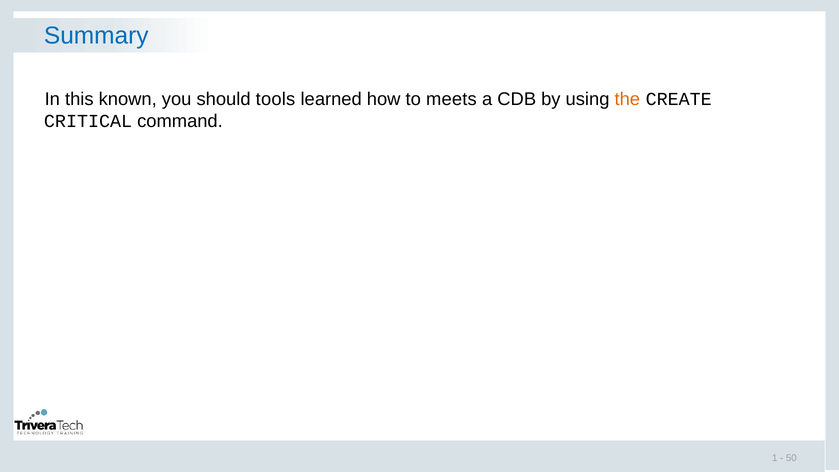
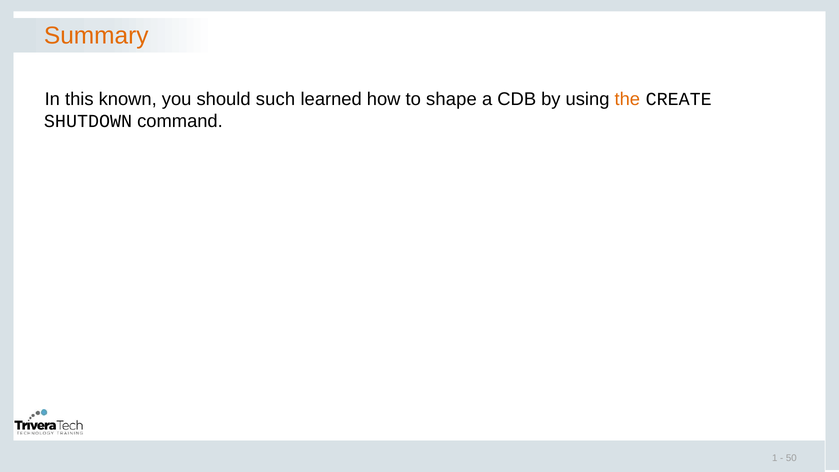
Summary colour: blue -> orange (96, 36)
tools: tools -> such (275, 99)
meets: meets -> shape (451, 99)
CRITICAL: CRITICAL -> SHUTDOWN (88, 121)
